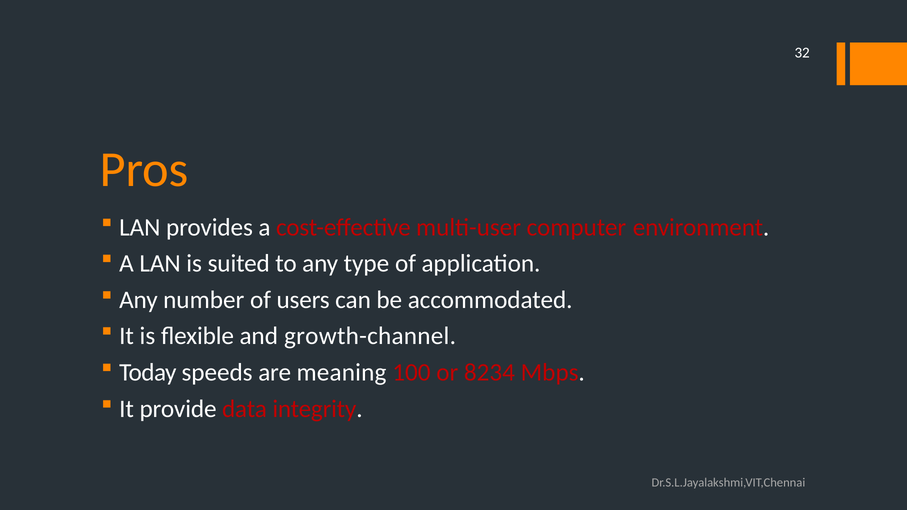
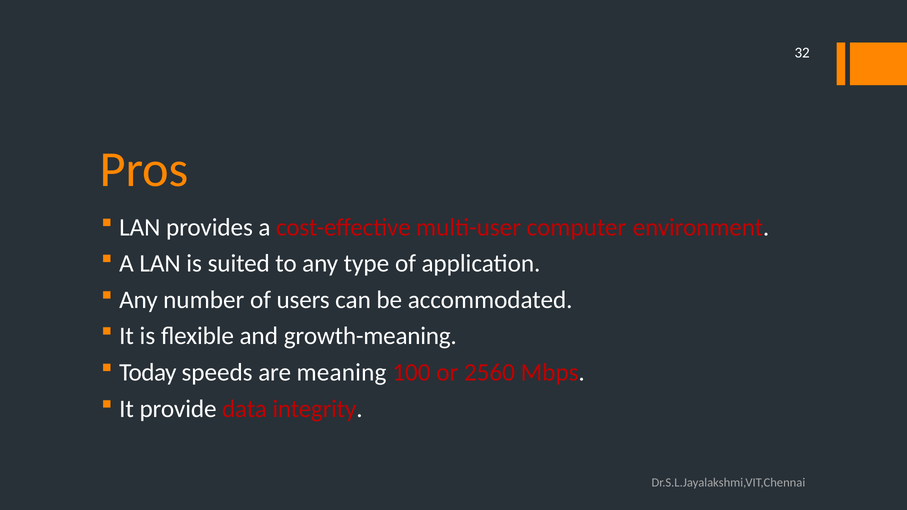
growth-channel: growth-channel -> growth-meaning (370, 336)
8234: 8234 -> 2560 (489, 373)
